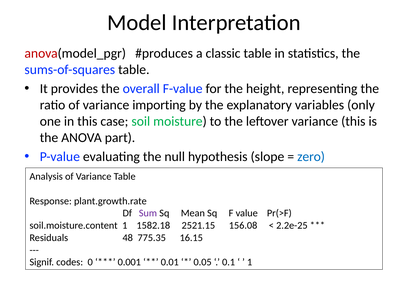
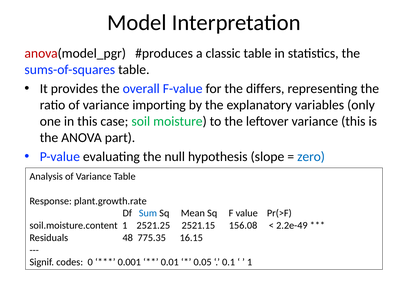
height: height -> differs (265, 89)
Sum colour: purple -> blue (148, 213)
1582.18: 1582.18 -> 2521.25 (153, 226)
2.2e-25: 2.2e-25 -> 2.2e-49 (292, 226)
